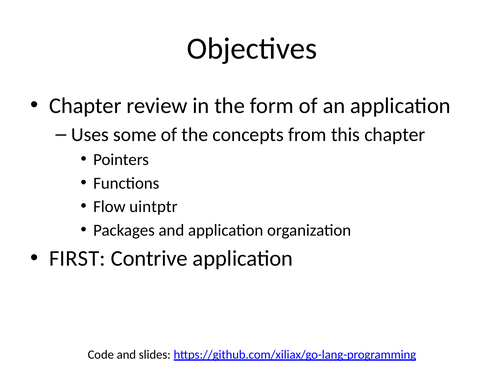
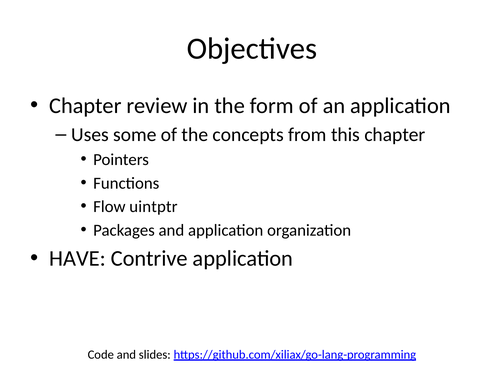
FIRST: FIRST -> HAVE (77, 259)
